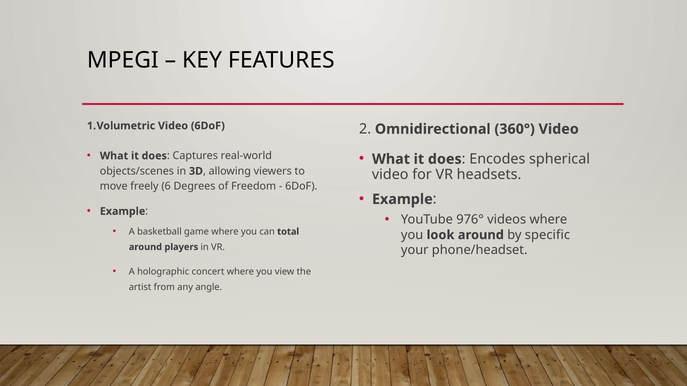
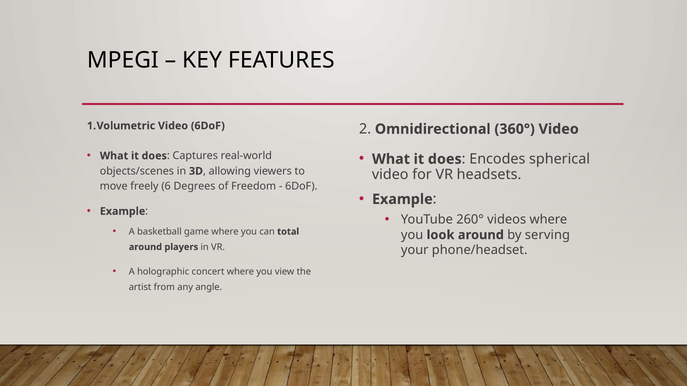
976°: 976° -> 260° (470, 220)
specific: specific -> serving (547, 235)
